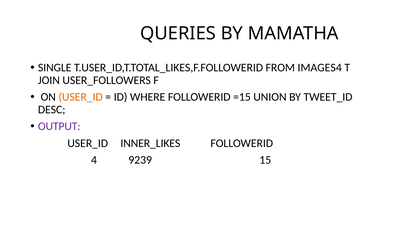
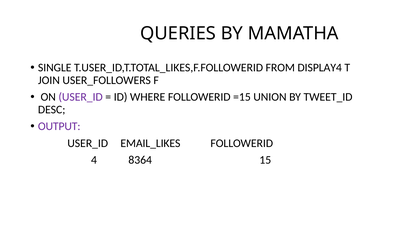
IMAGES4: IMAGES4 -> DISPLAY4 (320, 68)
USER_ID colour: orange -> purple (81, 97)
INNER_LIKES: INNER_LIKES -> EMAIL_LIKES (150, 143)
9239: 9239 -> 8364 (140, 160)
